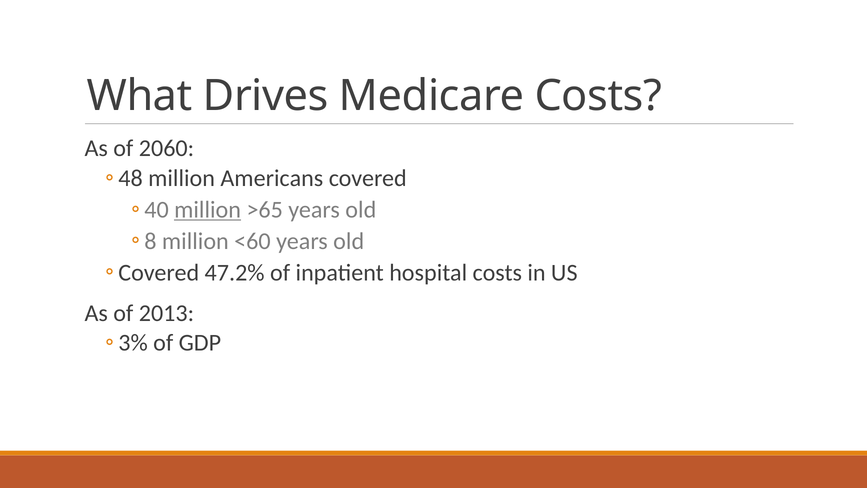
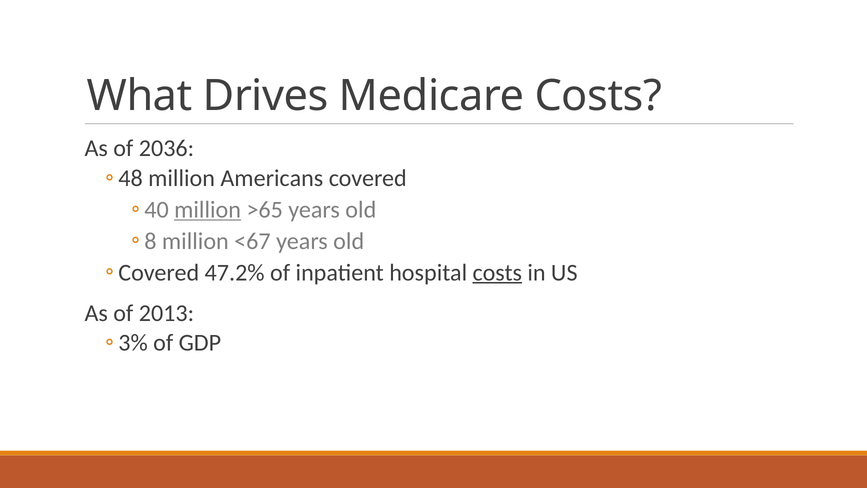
2060: 2060 -> 2036 (166, 148)
<60: <60 -> <67 (252, 241)
costs underline: none -> present (497, 272)
